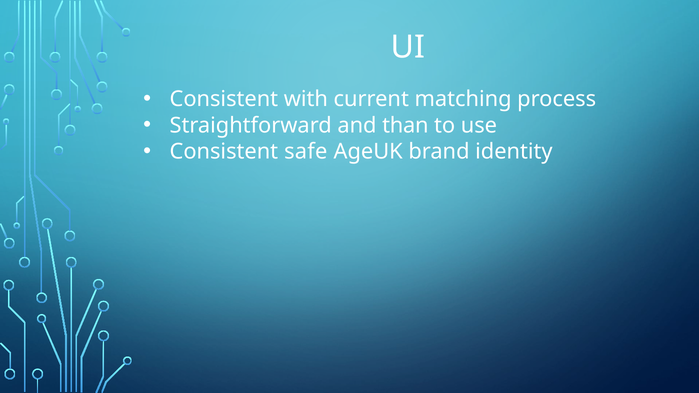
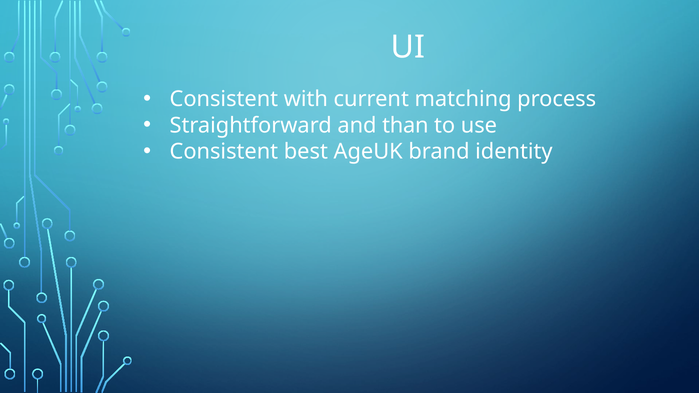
safe: safe -> best (306, 152)
